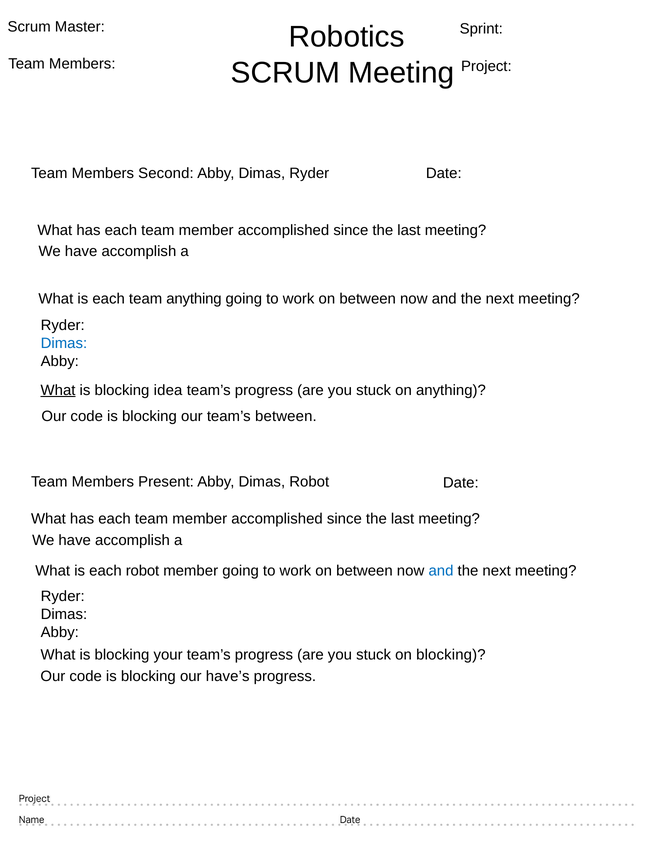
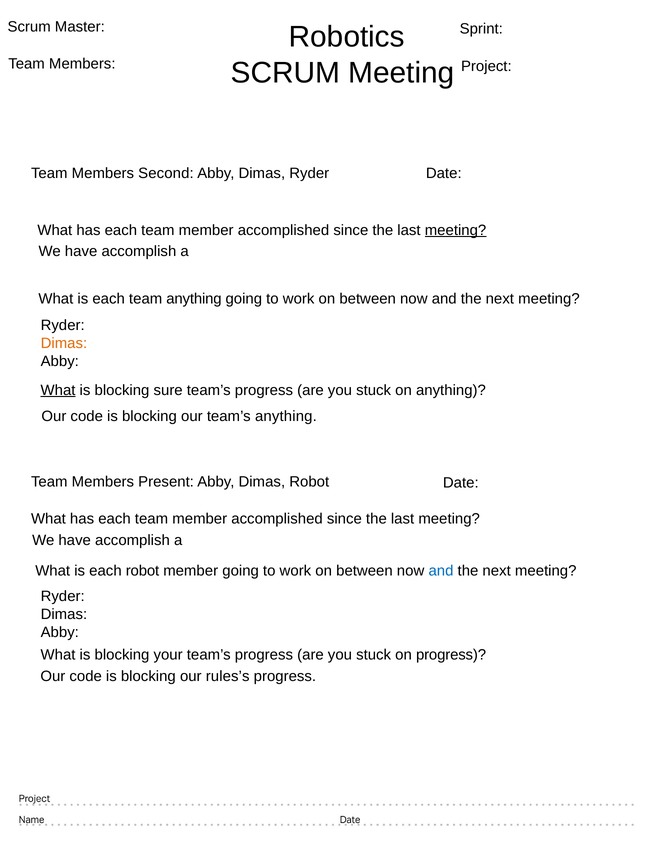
meeting underline: none -> present (456, 230)
Dimas colour: blue -> orange (64, 343)
idea: idea -> sure (168, 390)
team’s between: between -> anything (286, 416)
on blocking: blocking -> progress (451, 655)
have’s: have’s -> rules’s (228, 676)
